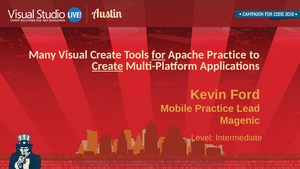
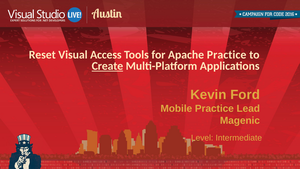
Many: Many -> Reset (42, 55)
Visual Create: Create -> Access (106, 55)
for underline: present -> none (158, 55)
